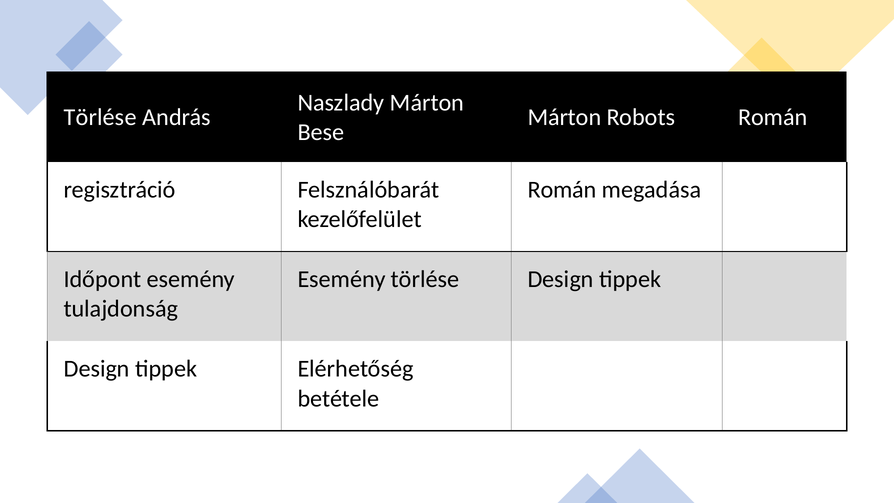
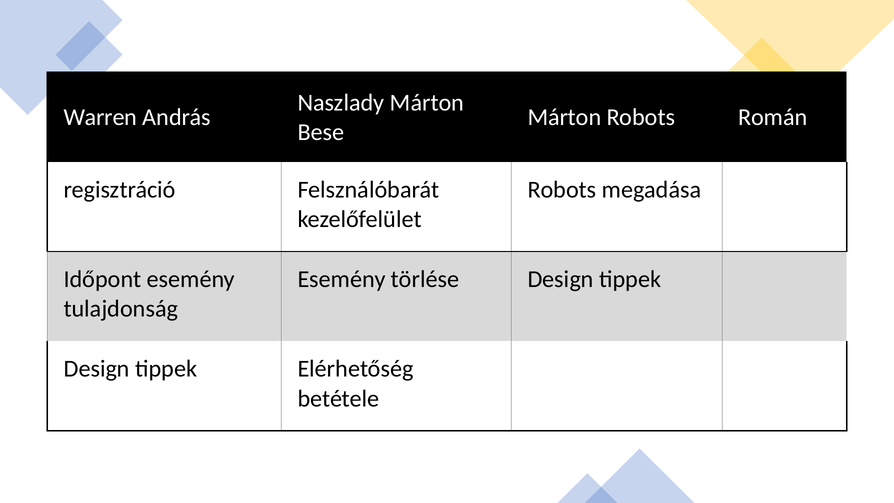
Törlése: Törlése -> Warren (100, 117)
Román: Román -> Robots (562, 190)
